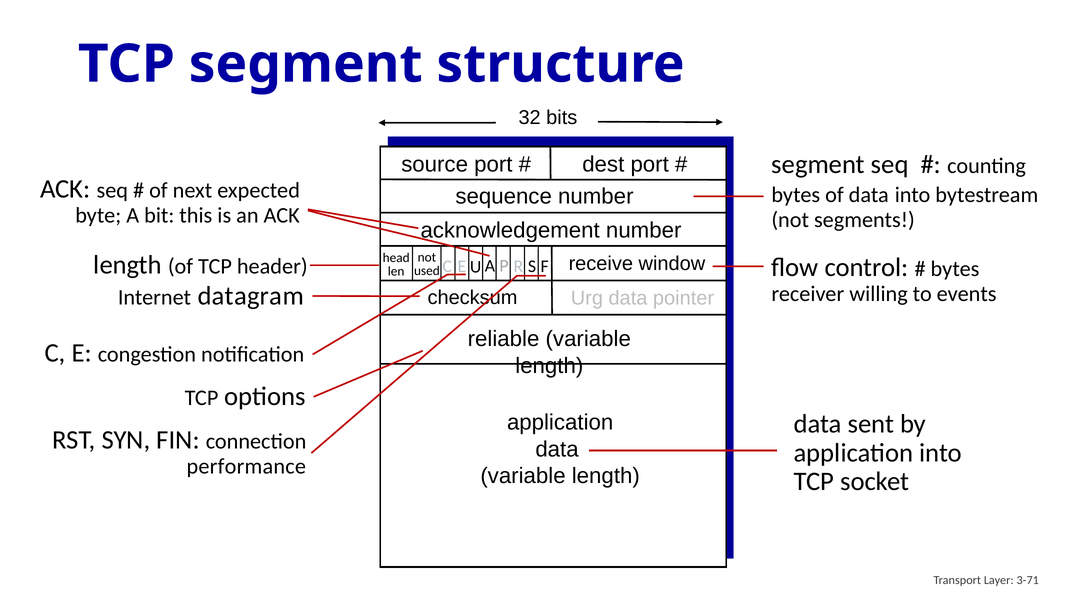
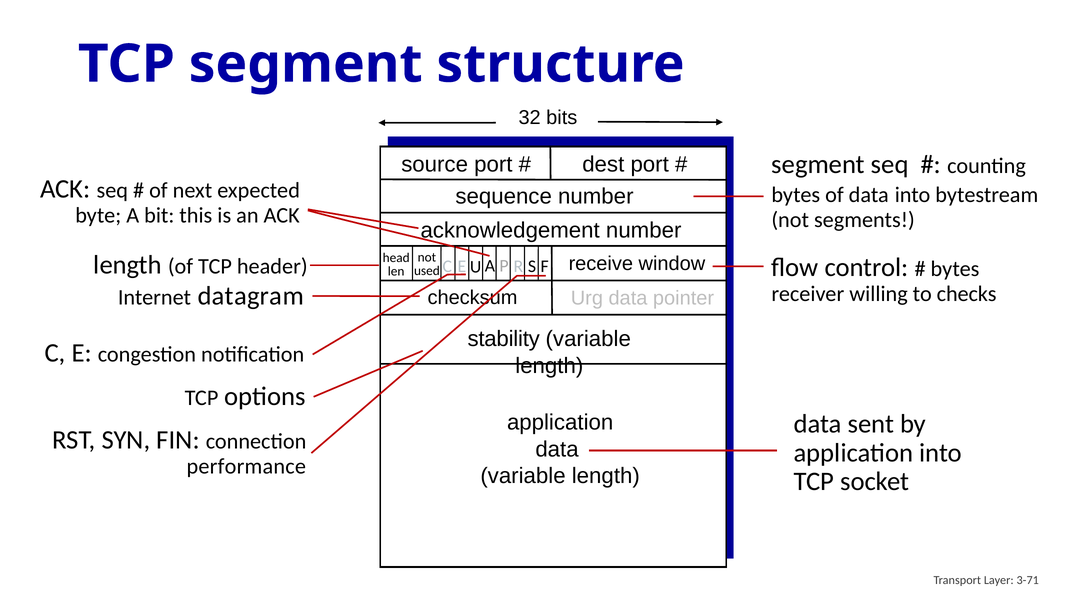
events: events -> checks (967, 294)
reliable: reliable -> stability (504, 339)
